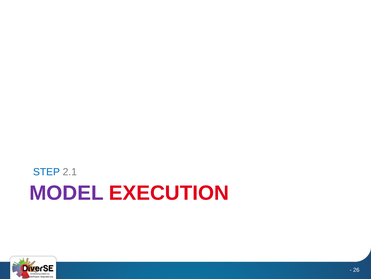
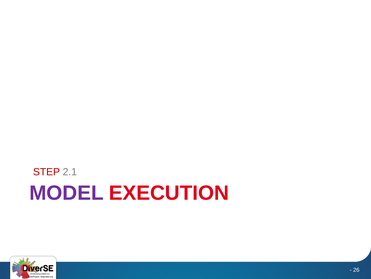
STEP colour: blue -> red (46, 171)
